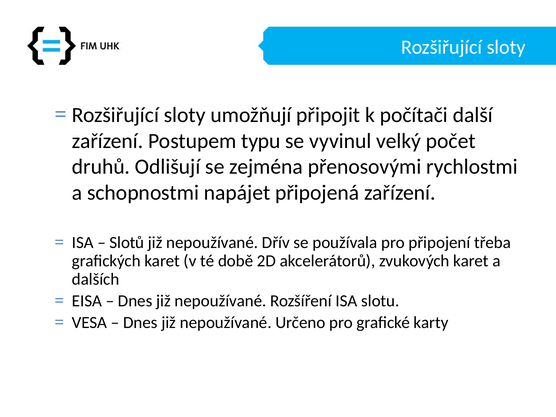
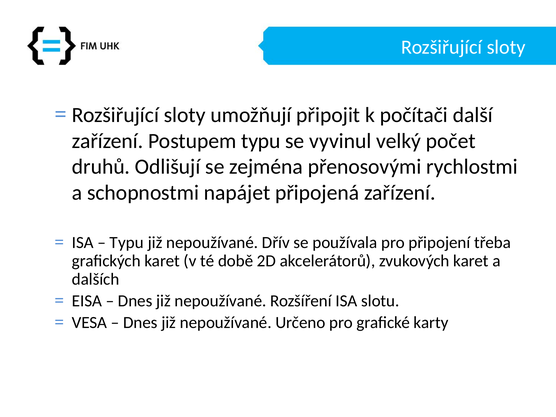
Slotů: Slotů -> Typu (127, 243)
